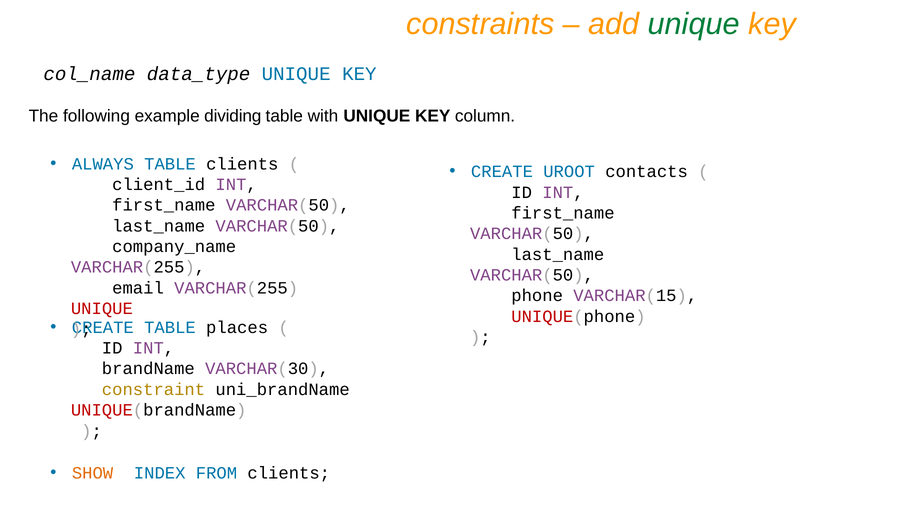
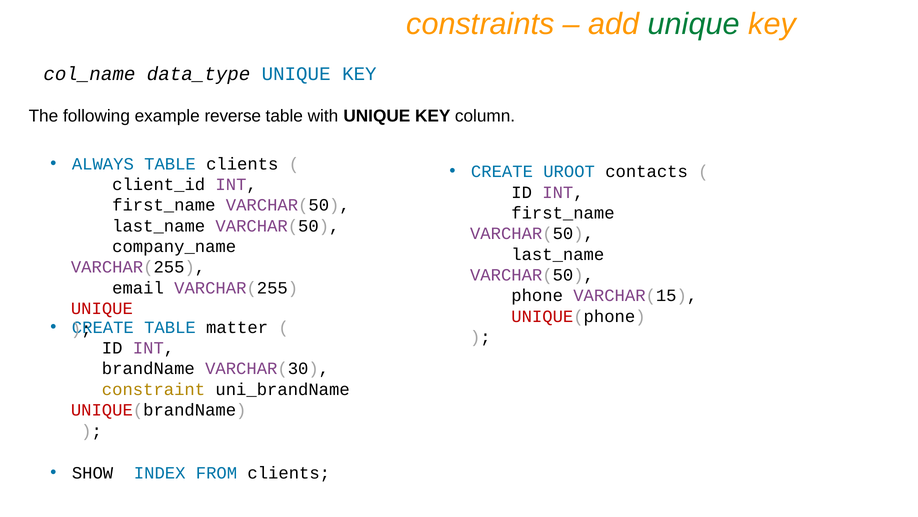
dividing: dividing -> reverse (233, 116)
places: places -> matter (237, 327)
SHOW colour: orange -> black (93, 472)
